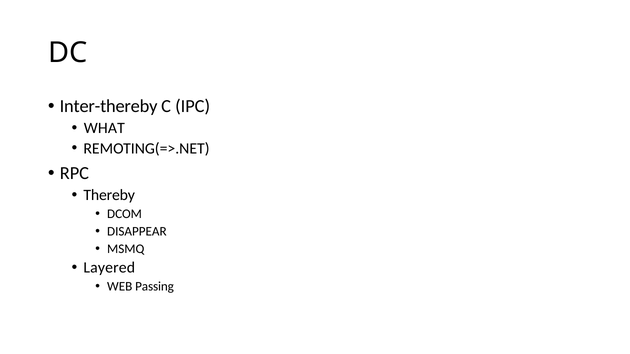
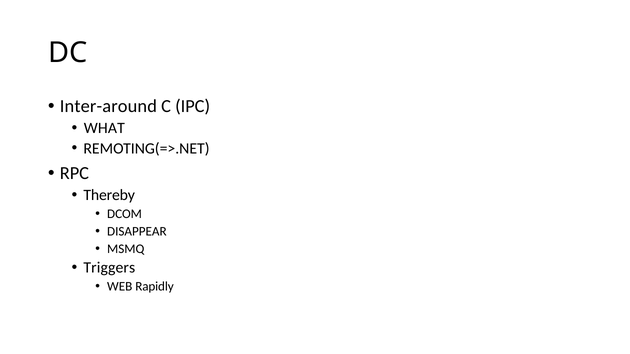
Inter-thereby: Inter-thereby -> Inter-around (108, 107)
Layered: Layered -> Triggers (109, 268)
Passing: Passing -> Rapidly (155, 287)
